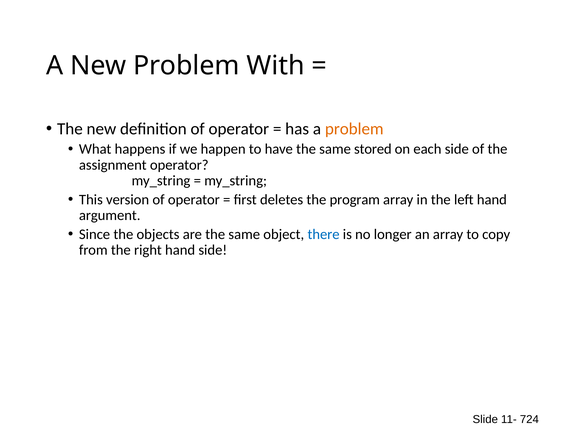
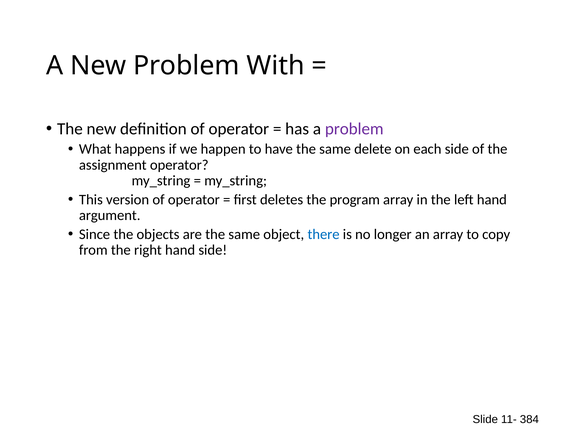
problem colour: orange -> purple (354, 129)
stored: stored -> delete (373, 149)
724: 724 -> 384 (529, 419)
